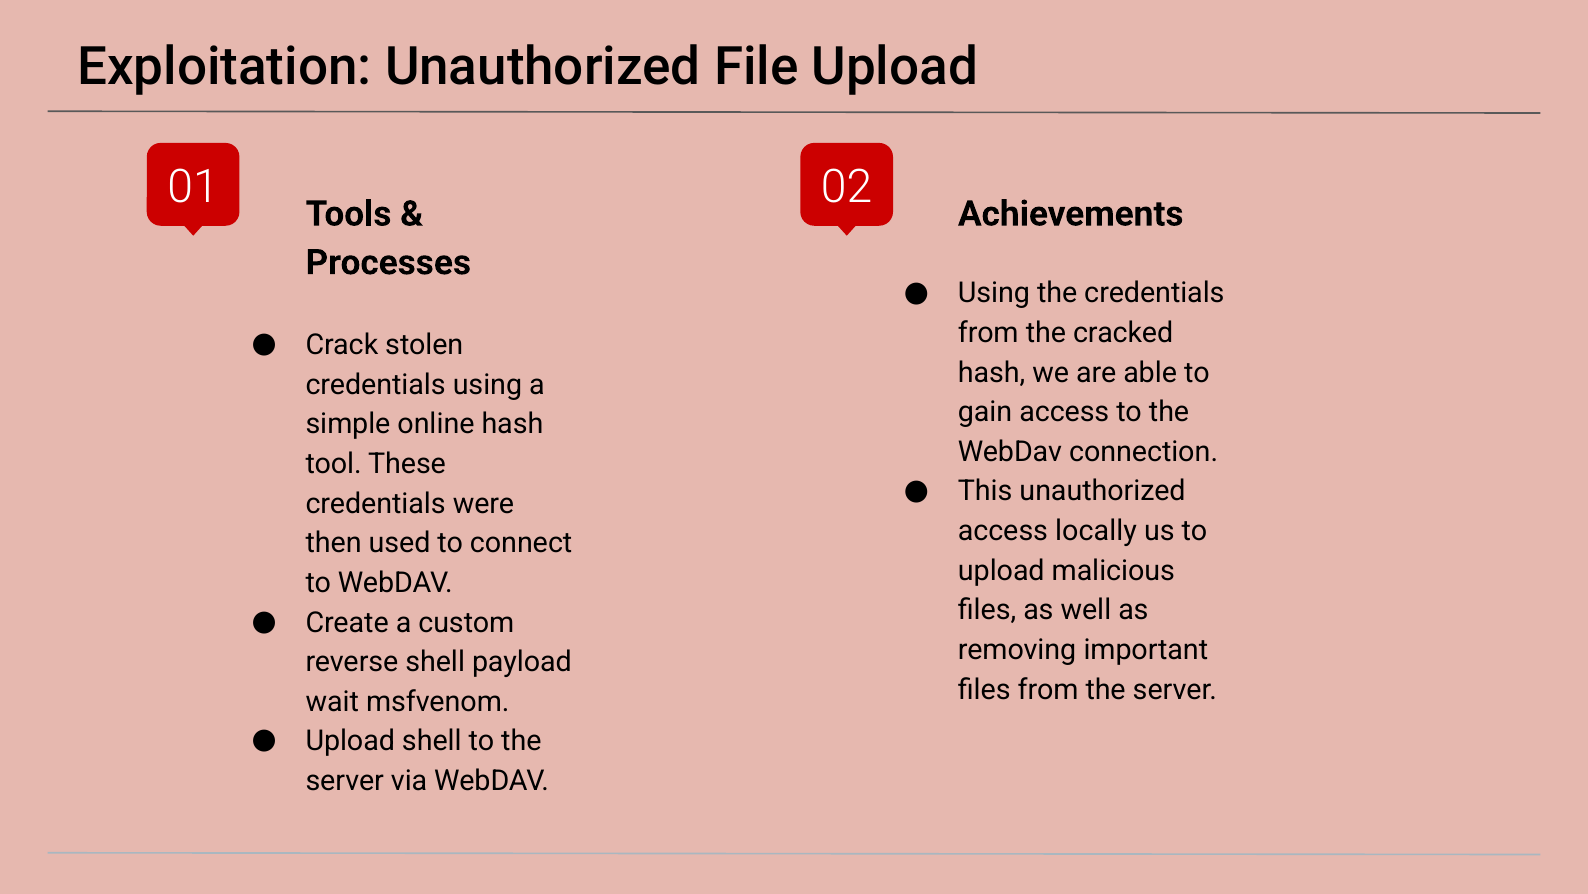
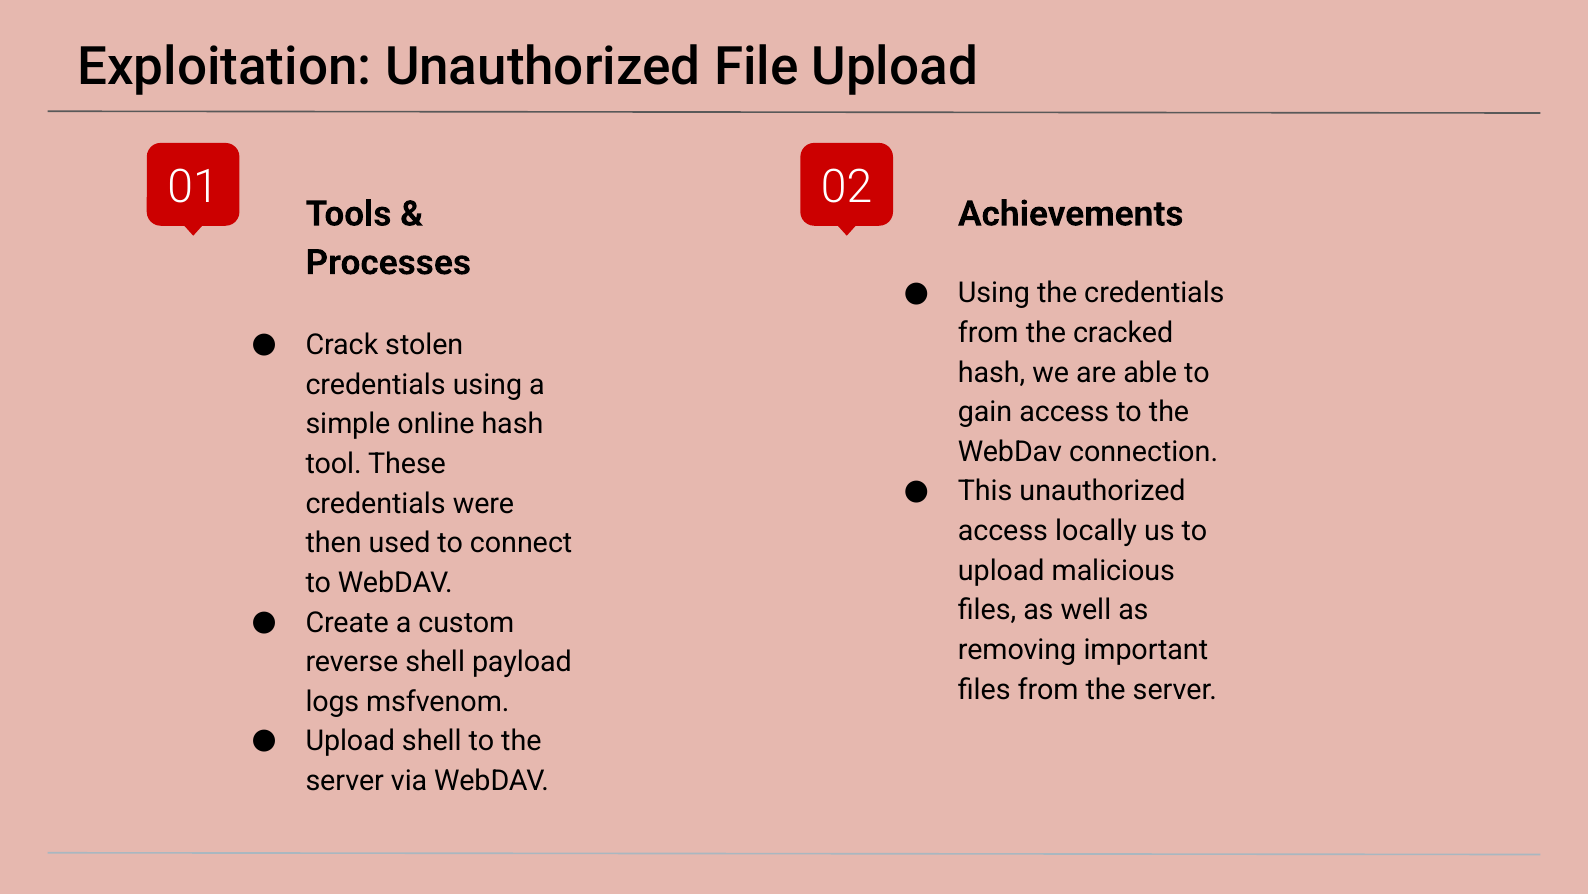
wait: wait -> logs (332, 701)
